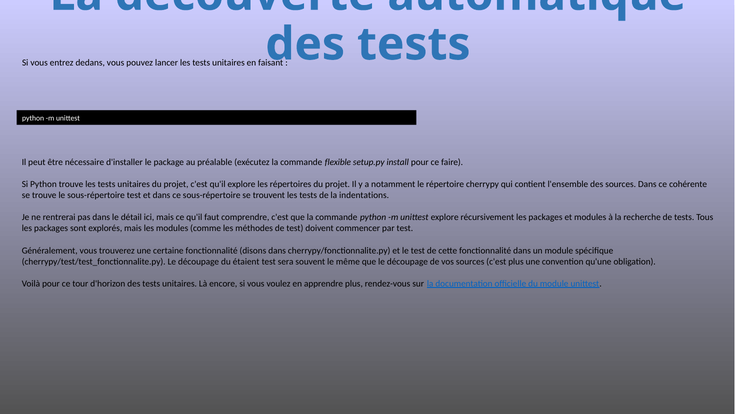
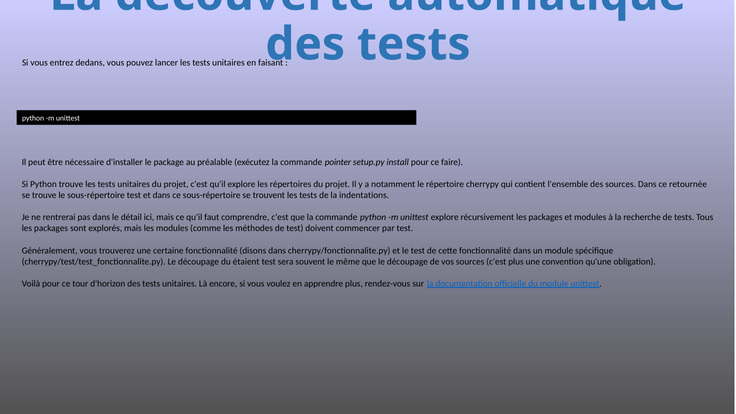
flexible: flexible -> pointer (338, 162)
cohérente: cohérente -> retournée (688, 184)
